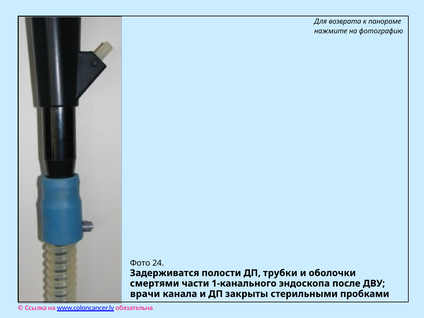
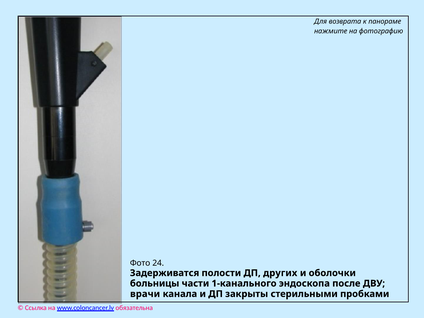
трубки: трубки -> других (280, 273)
смертями: смертями -> больницы (155, 283)
